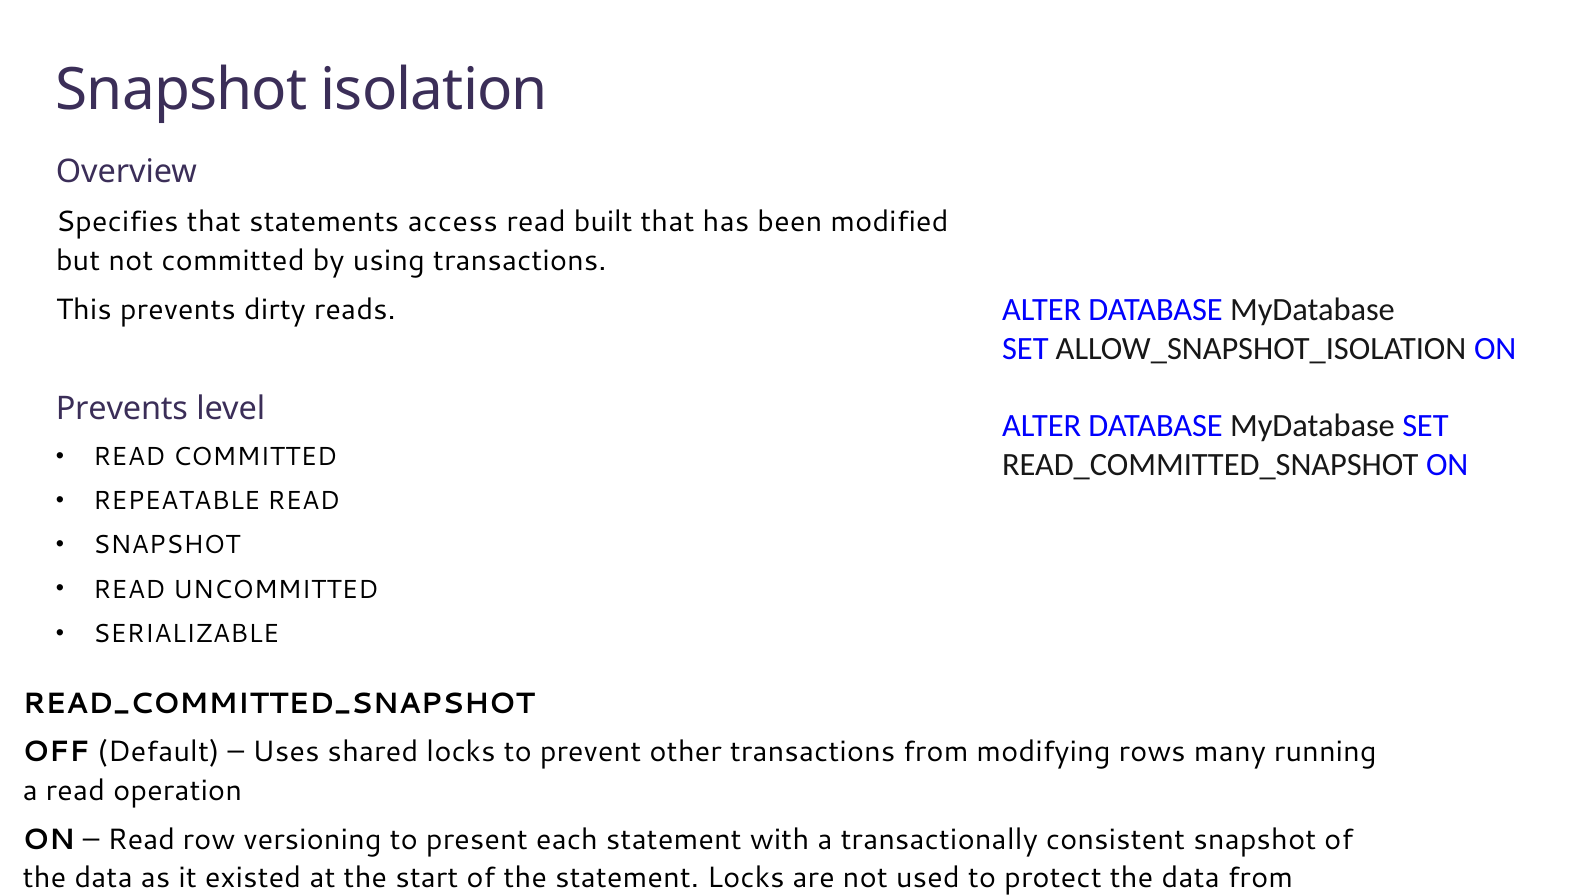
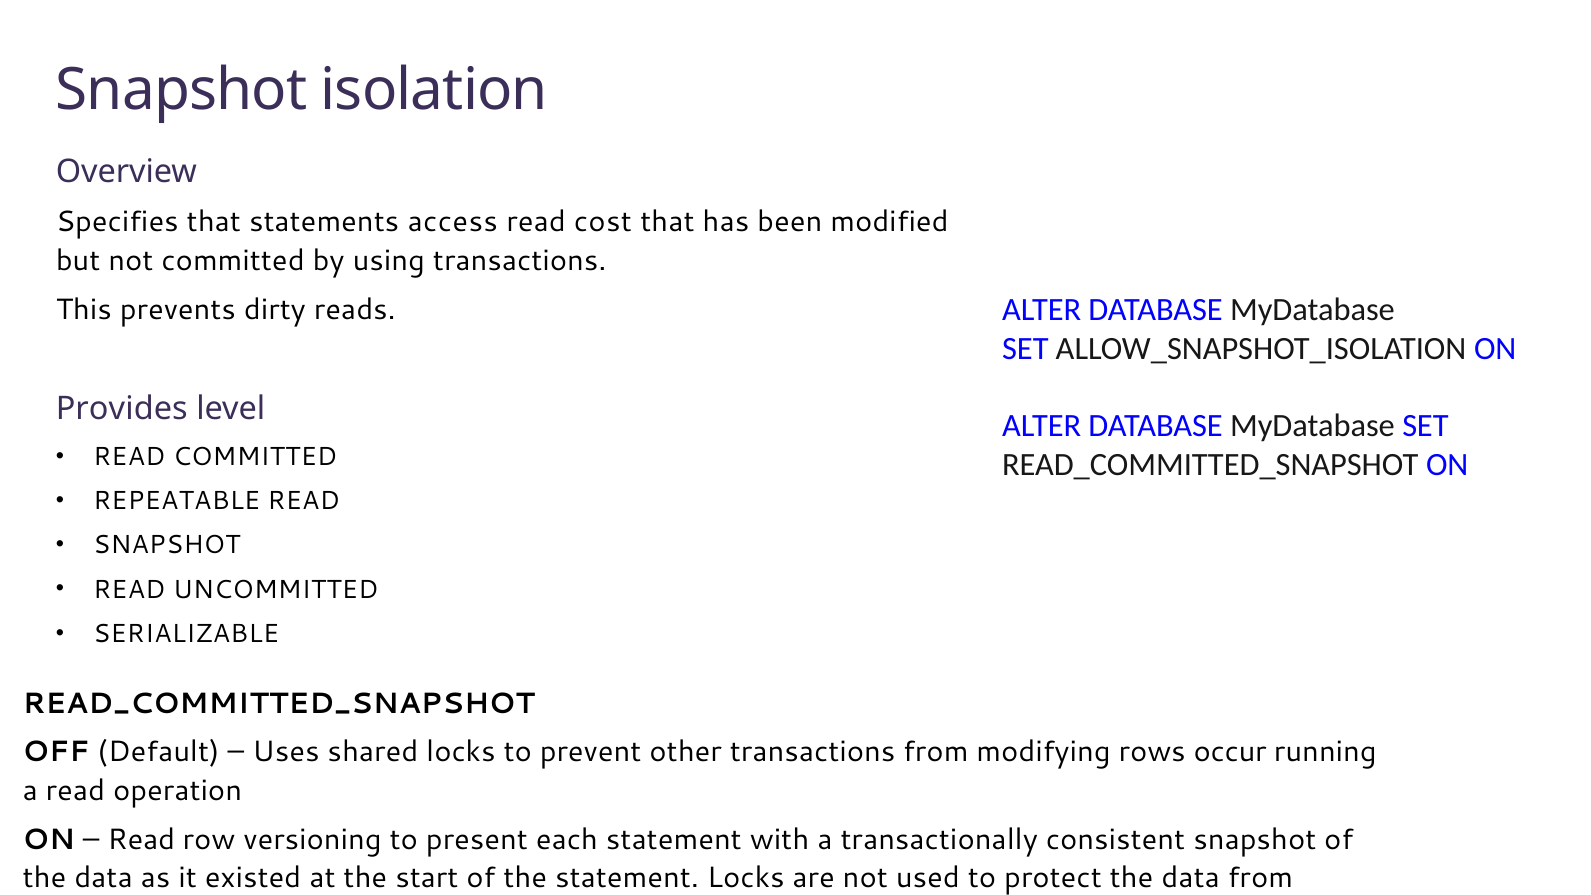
built: built -> cost (603, 222)
Prevents: Prevents -> Provides (122, 409)
many: many -> occur (1230, 752)
